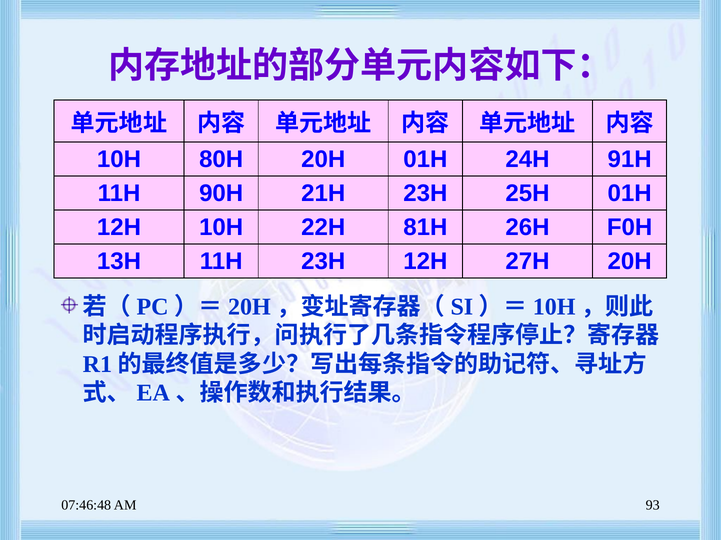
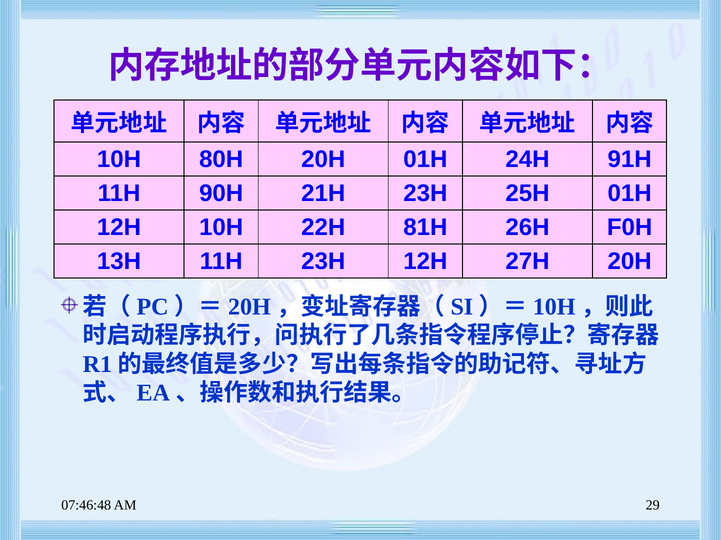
93: 93 -> 29 (653, 506)
